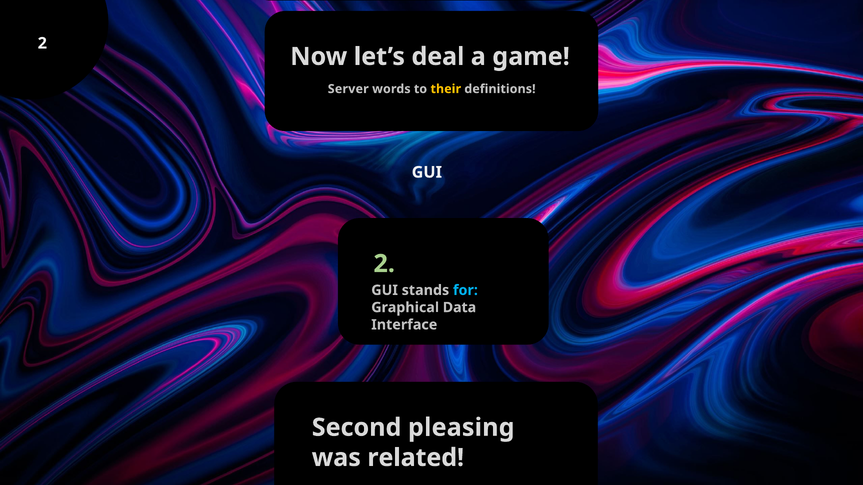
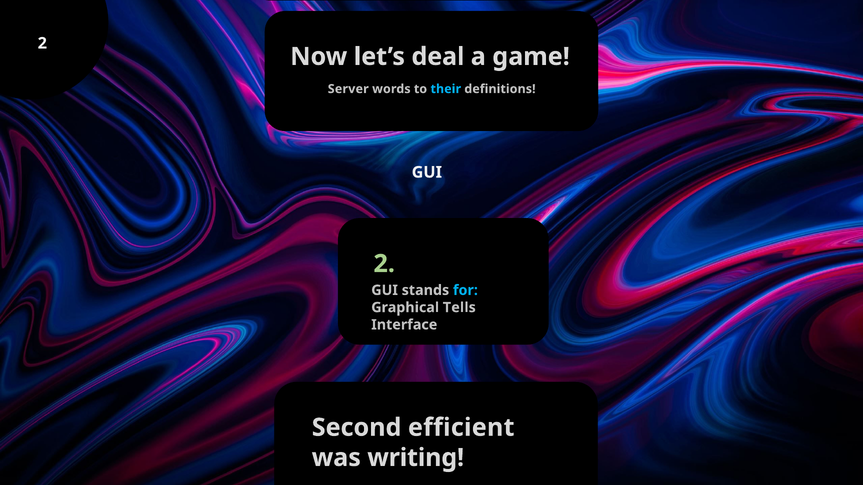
their colour: yellow -> light blue (446, 89)
Data: Data -> Tells (459, 308)
pleasing: pleasing -> efficient (461, 428)
related: related -> writing (416, 458)
